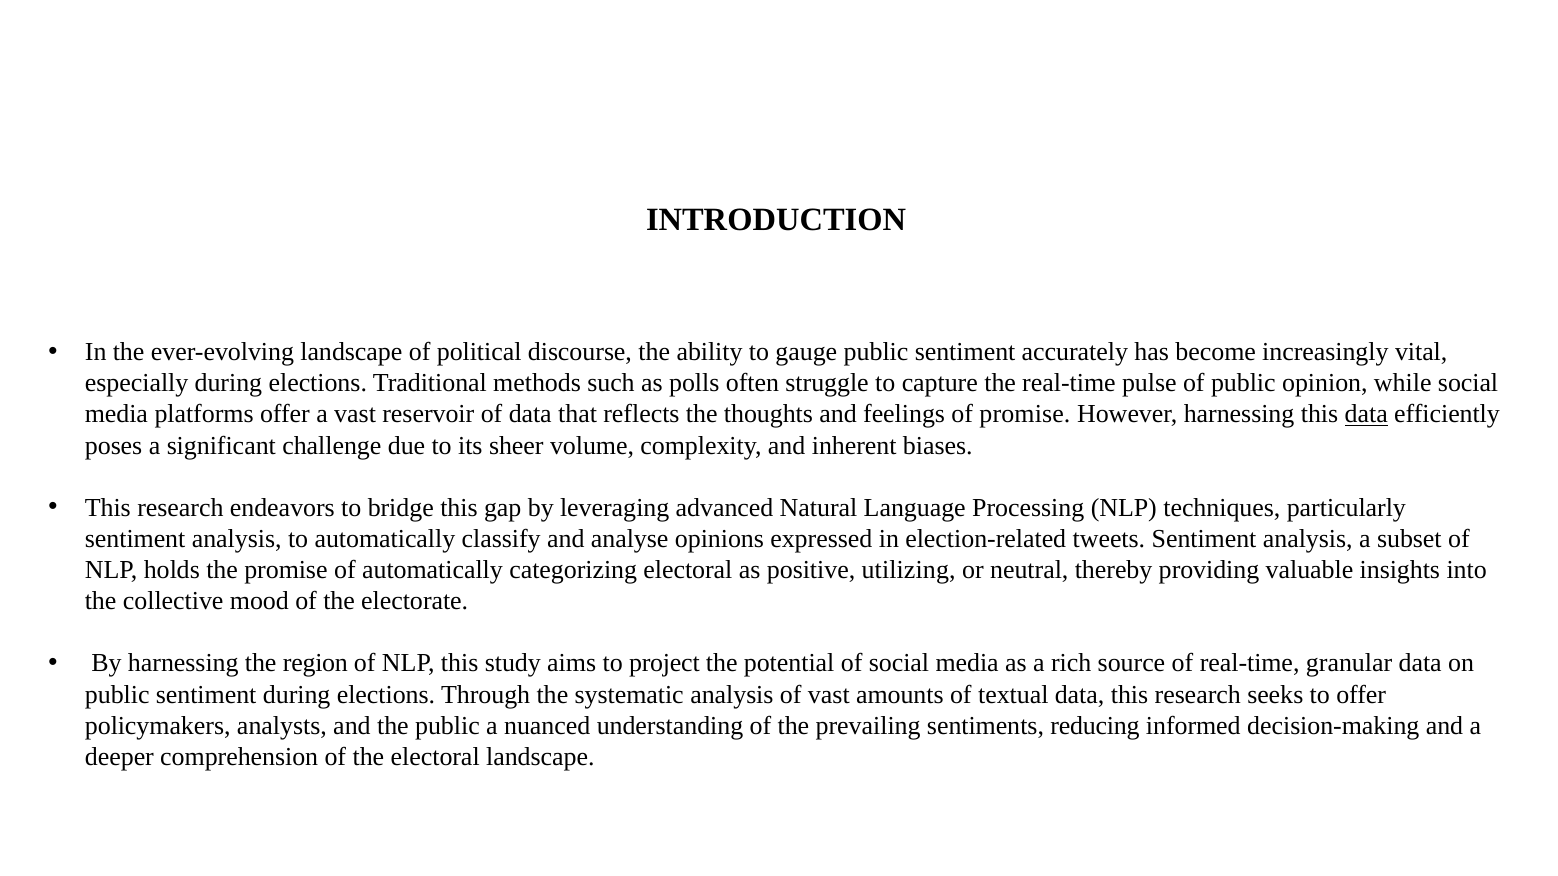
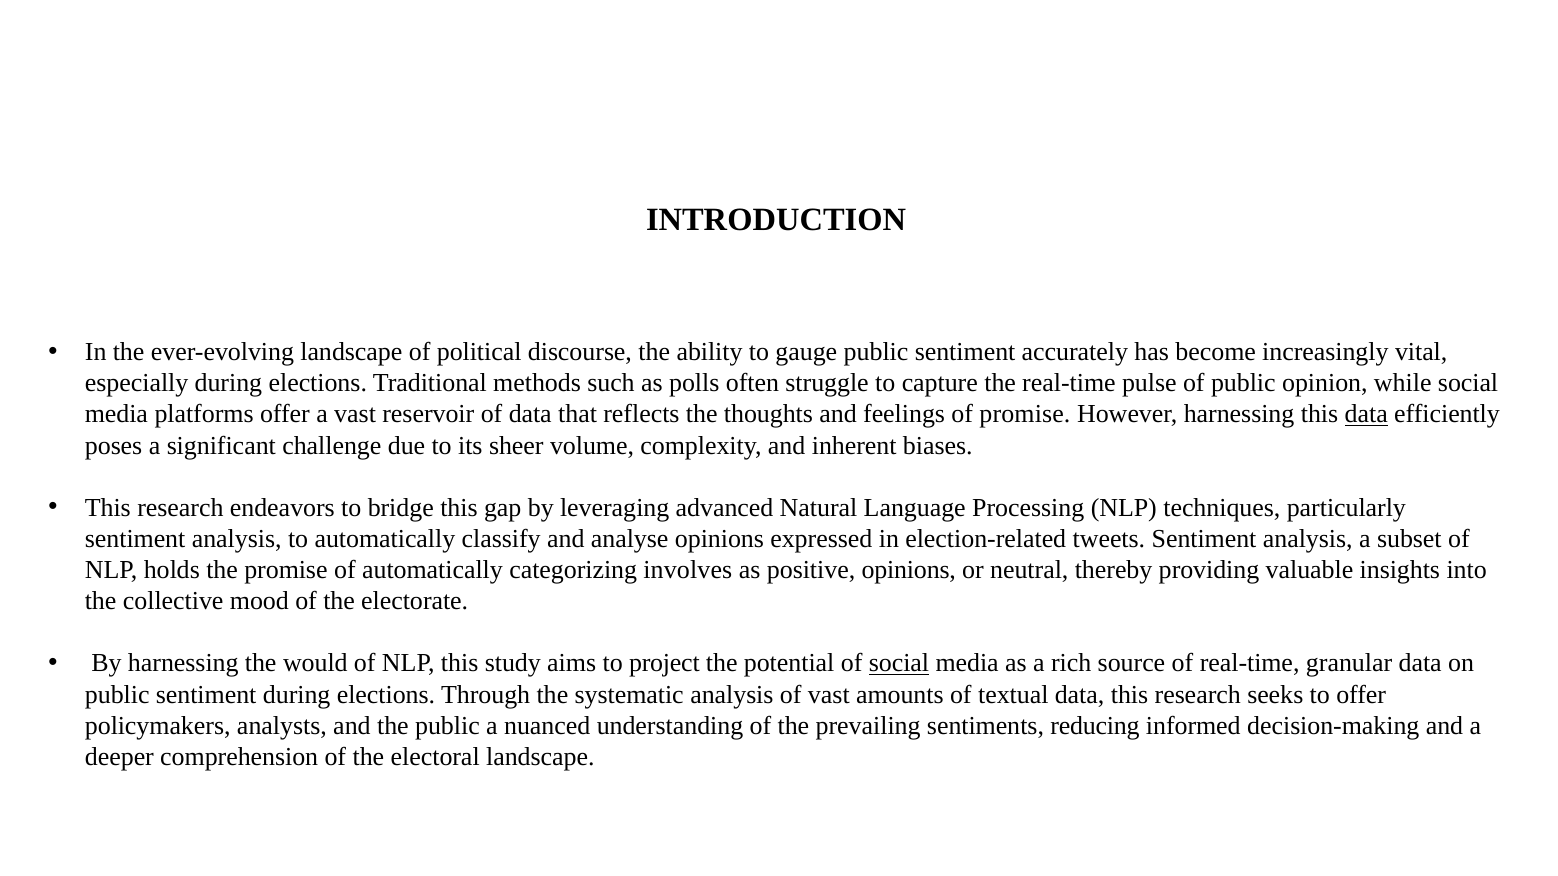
categorizing electoral: electoral -> involves (688, 570)
positive utilizing: utilizing -> opinions (909, 570)
region: region -> would (315, 664)
social underline: none -> present (899, 664)
